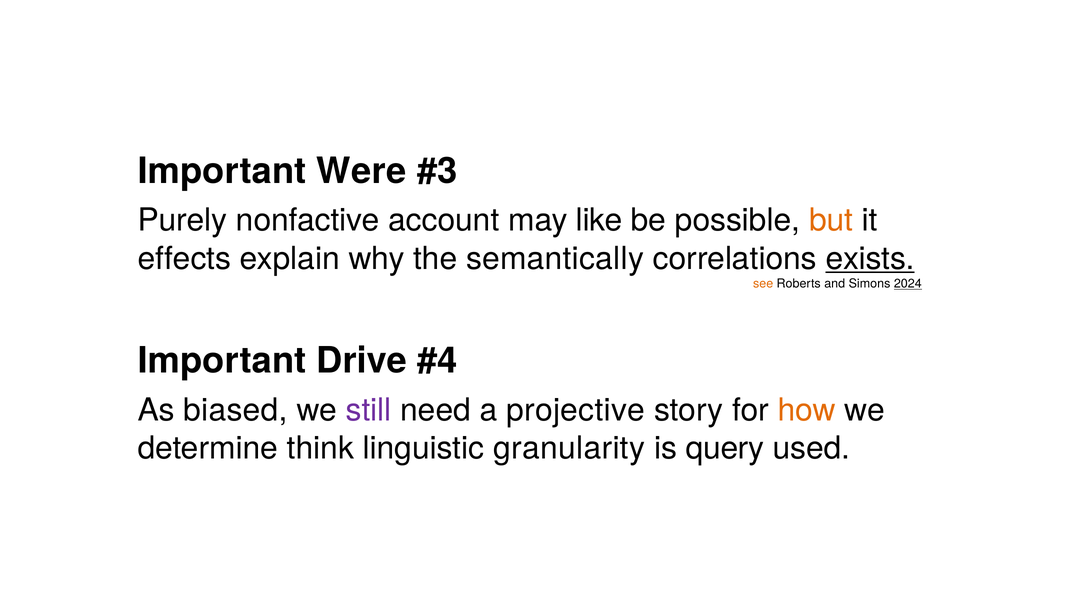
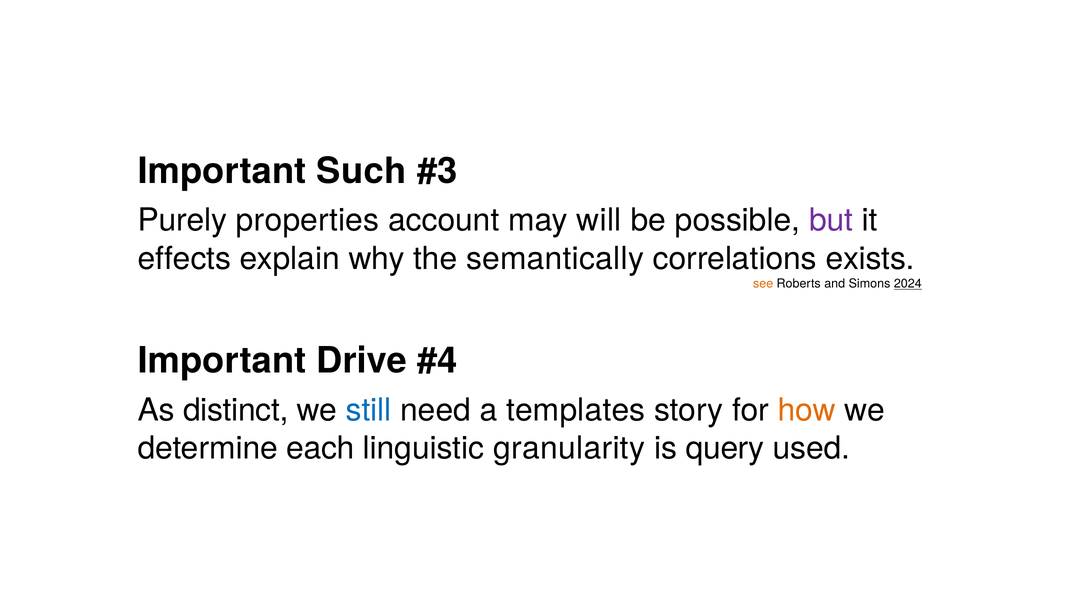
Were: Were -> Such (361, 171)
nonfactive: nonfactive -> properties (308, 221)
like: like -> will (599, 221)
but colour: orange -> purple (831, 221)
exists underline: present -> none (870, 259)
biased: biased -> distinct (236, 411)
still colour: purple -> blue (369, 411)
projective: projective -> templates (576, 411)
think: think -> each (321, 449)
